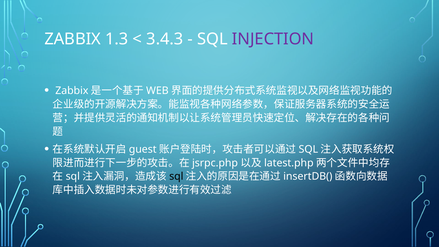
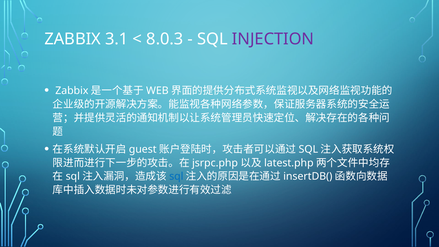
1.3: 1.3 -> 3.1 (117, 39)
3.4.3: 3.4.3 -> 8.0.3 (165, 39)
sql colour: black -> blue (176, 176)
